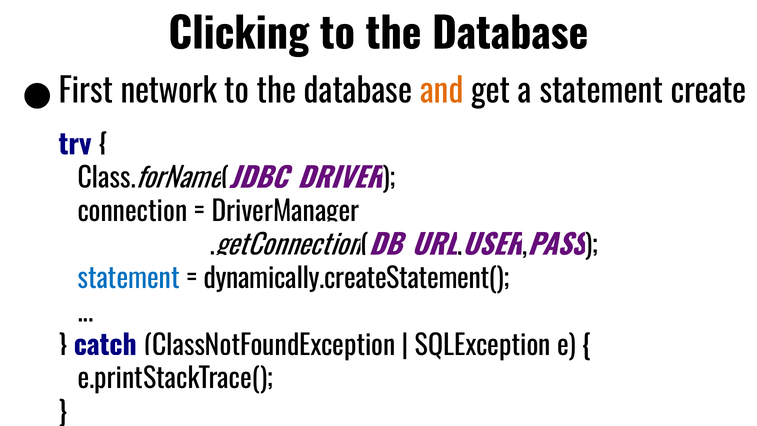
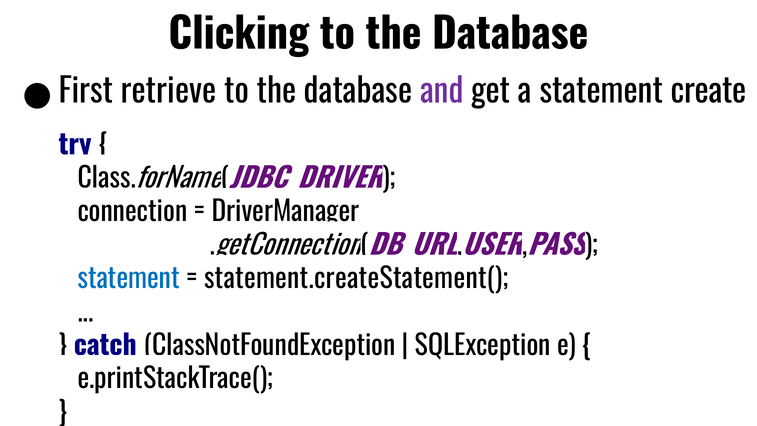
network: network -> retrieve (169, 92)
and colour: orange -> purple (442, 92)
dynamically.createStatement(: dynamically.createStatement( -> statement.createStatement( (357, 279)
